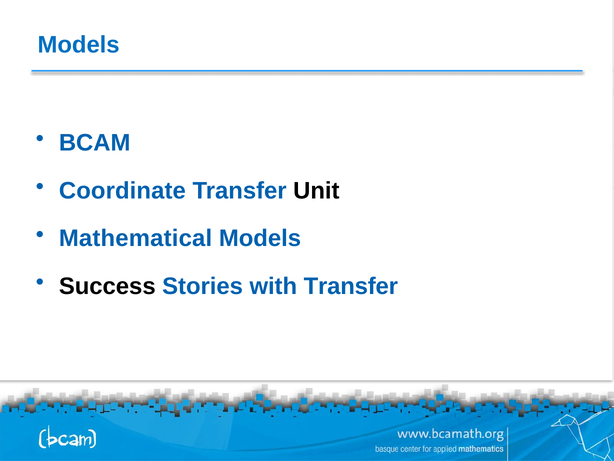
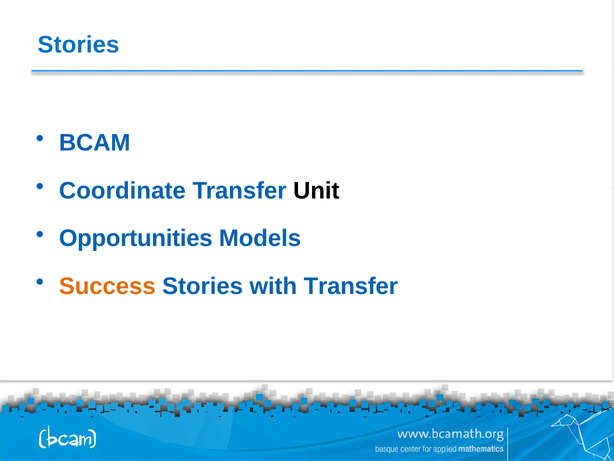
Models: Models -> Stories (78, 45)
Mathematical: Mathematical -> Opportunities (136, 238)
Success colour: black -> orange (107, 286)
